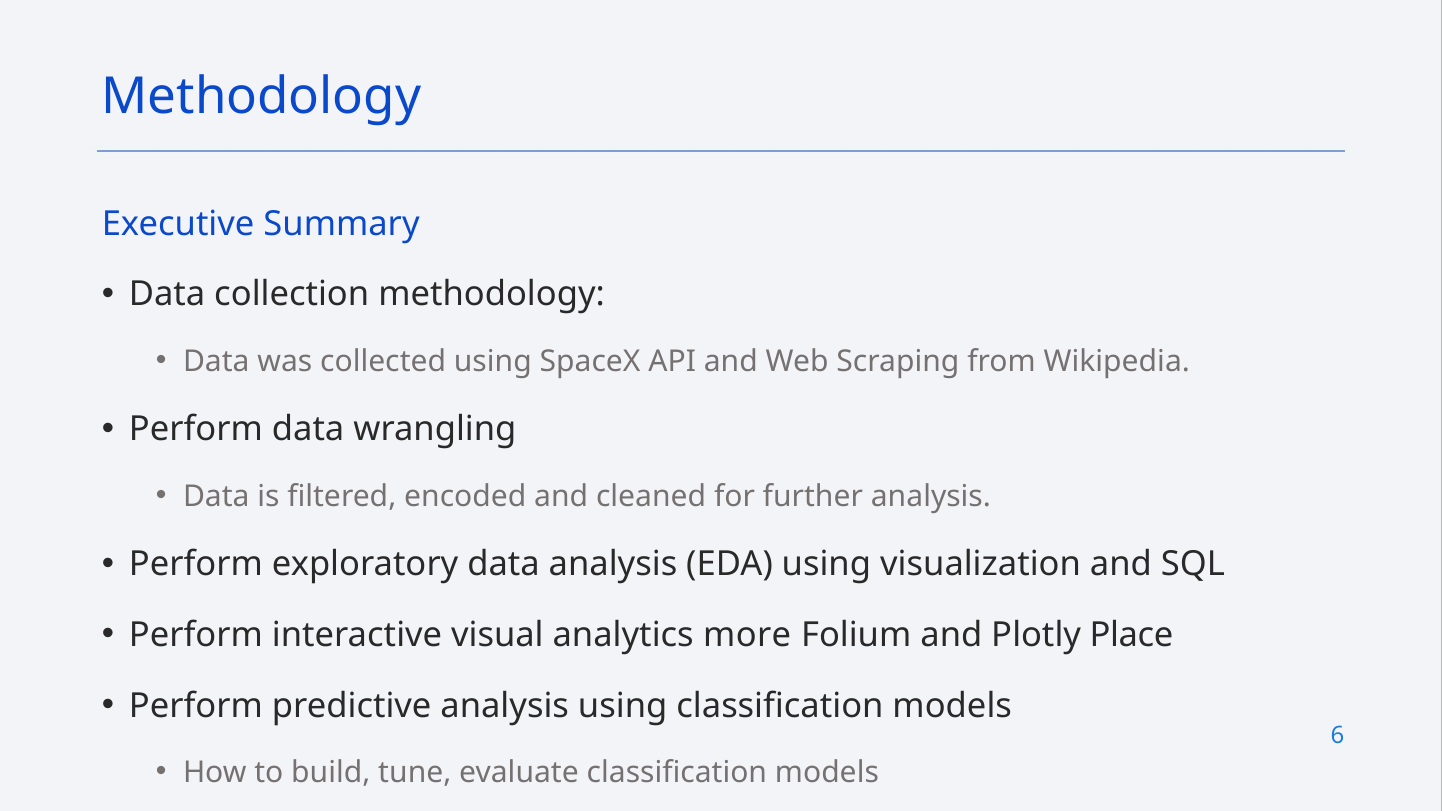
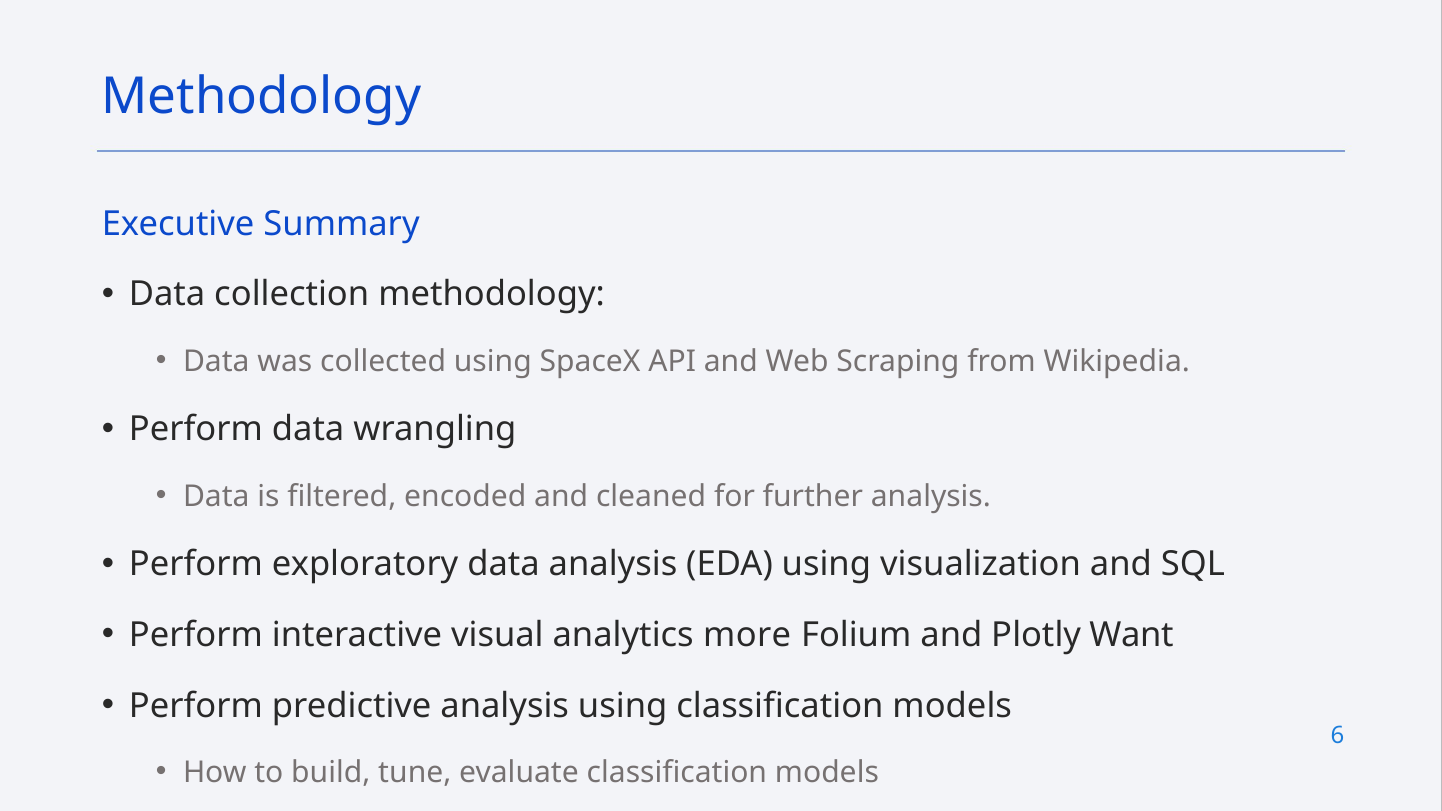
Place: Place -> Want (1131, 635)
